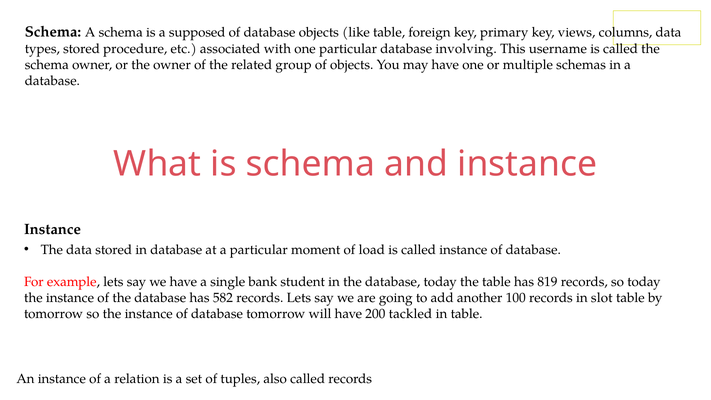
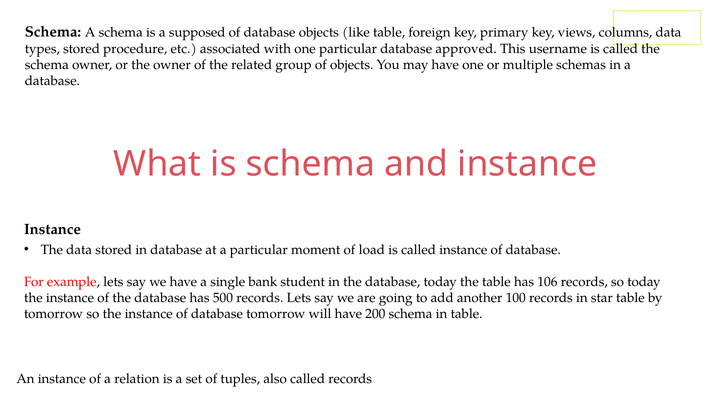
involving: involving -> approved (466, 49)
819: 819 -> 106 (547, 282)
582: 582 -> 500 (223, 298)
slot: slot -> star (602, 298)
200 tackled: tackled -> schema (411, 314)
